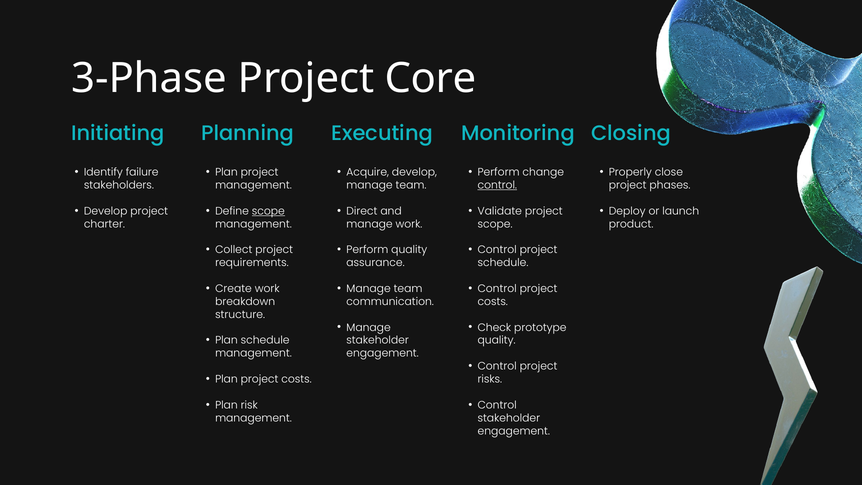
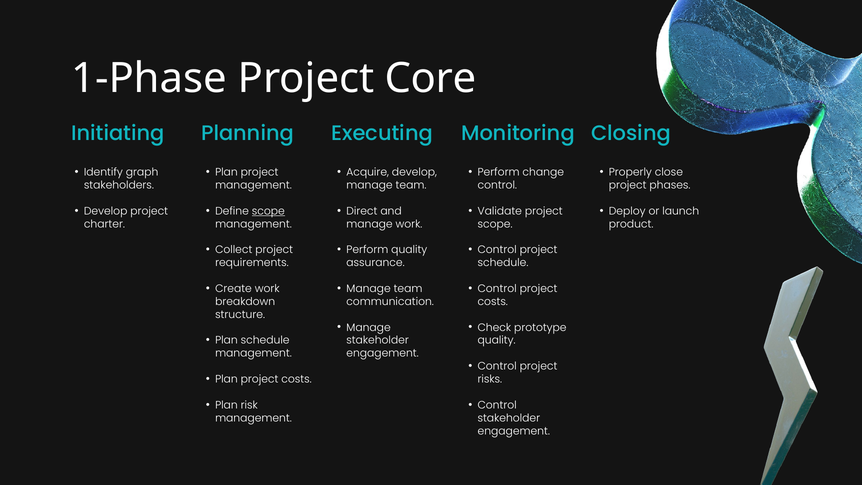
3-Phase: 3-Phase -> 1-Phase (149, 78)
failure: failure -> graph (142, 172)
control underline: present -> none (497, 185)
